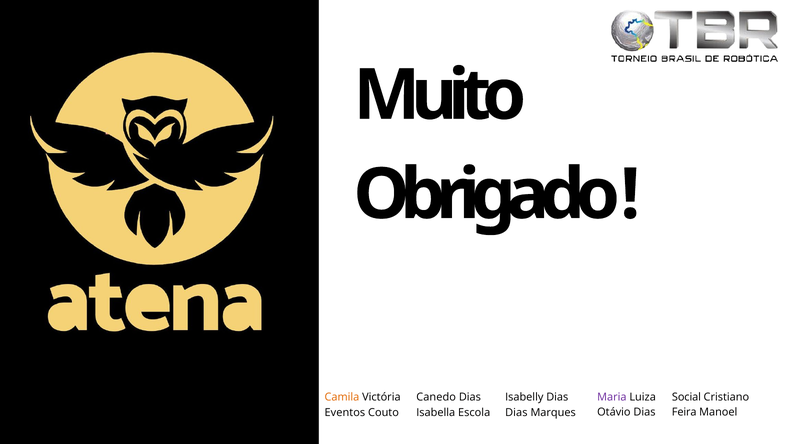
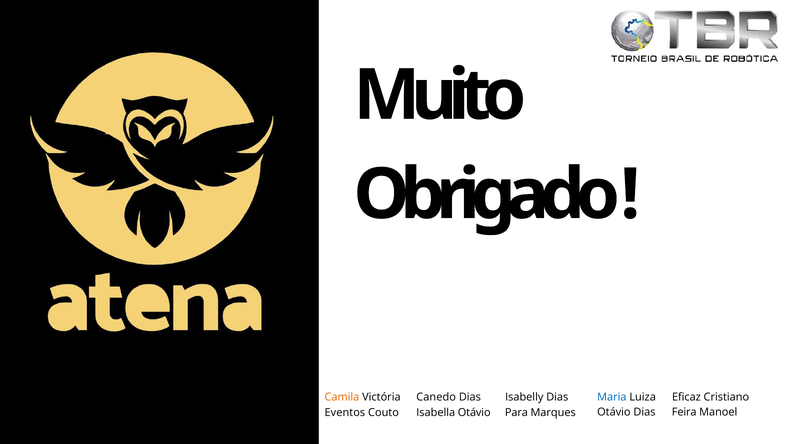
Maria colour: purple -> blue (612, 397)
Social: Social -> Eficaz (686, 397)
Isabella Escola: Escola -> Otávio (474, 413)
Dias: Dias -> Para (516, 413)
